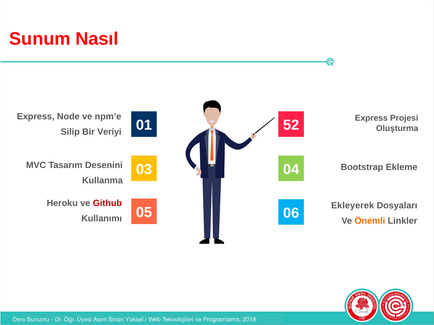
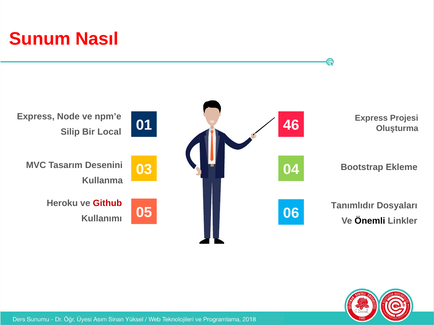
52: 52 -> 46 (291, 125)
Veriyi: Veriyi -> Local (109, 132)
Ekleyerek: Ekleyerek -> Tanımlıdır (353, 206)
Önemli colour: orange -> black (370, 221)
